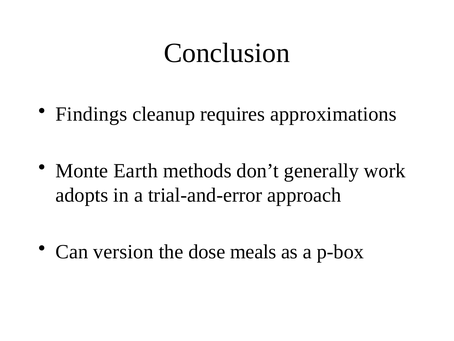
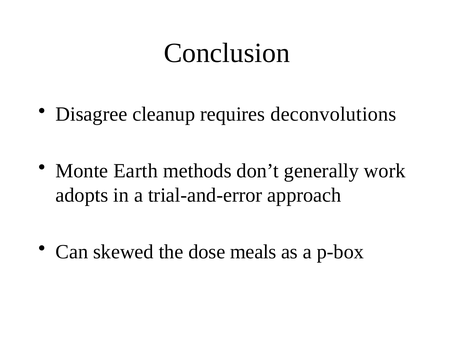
Findings: Findings -> Disagree (91, 114)
approximations: approximations -> deconvolutions (333, 114)
version: version -> skewed (123, 251)
